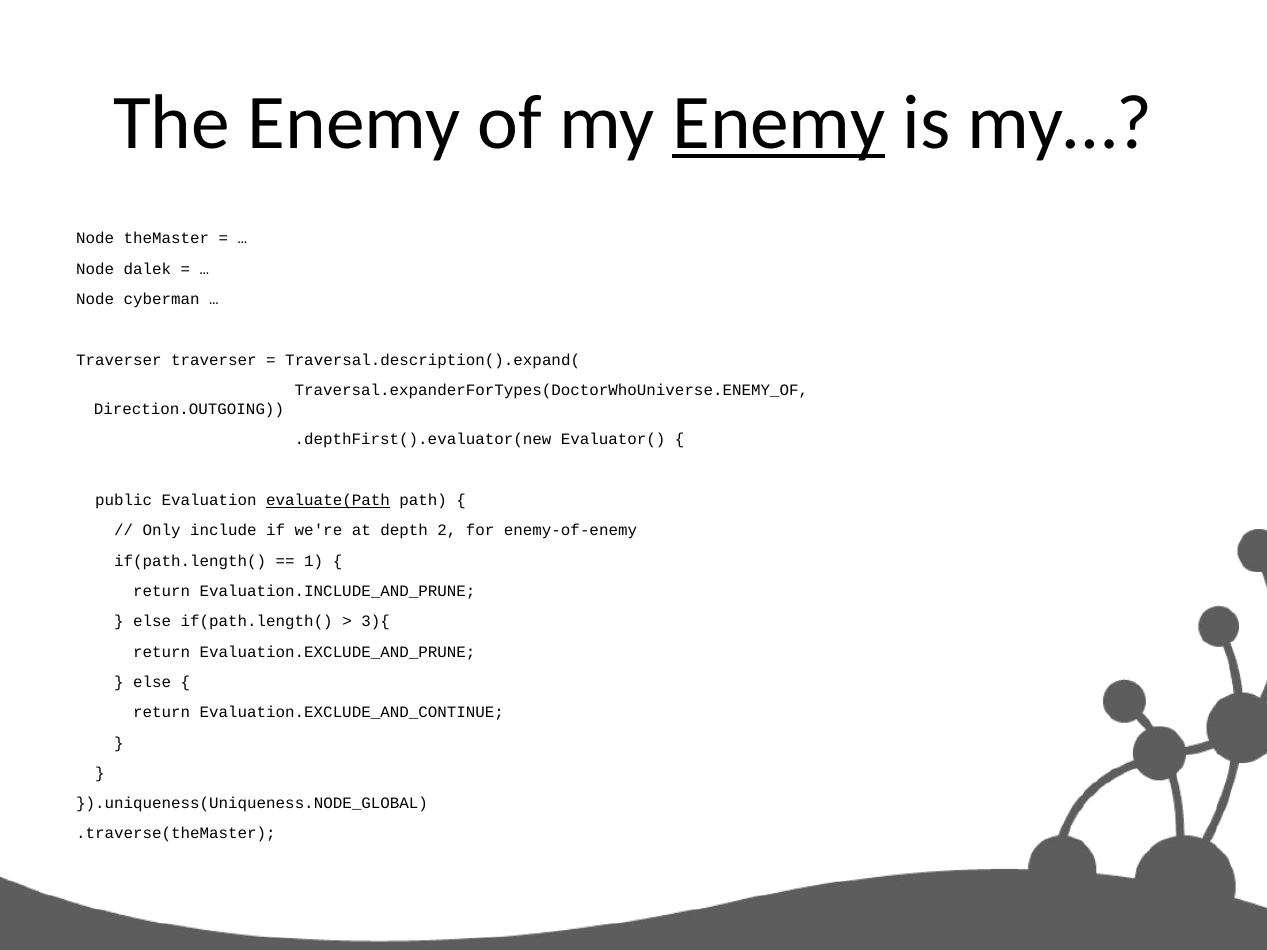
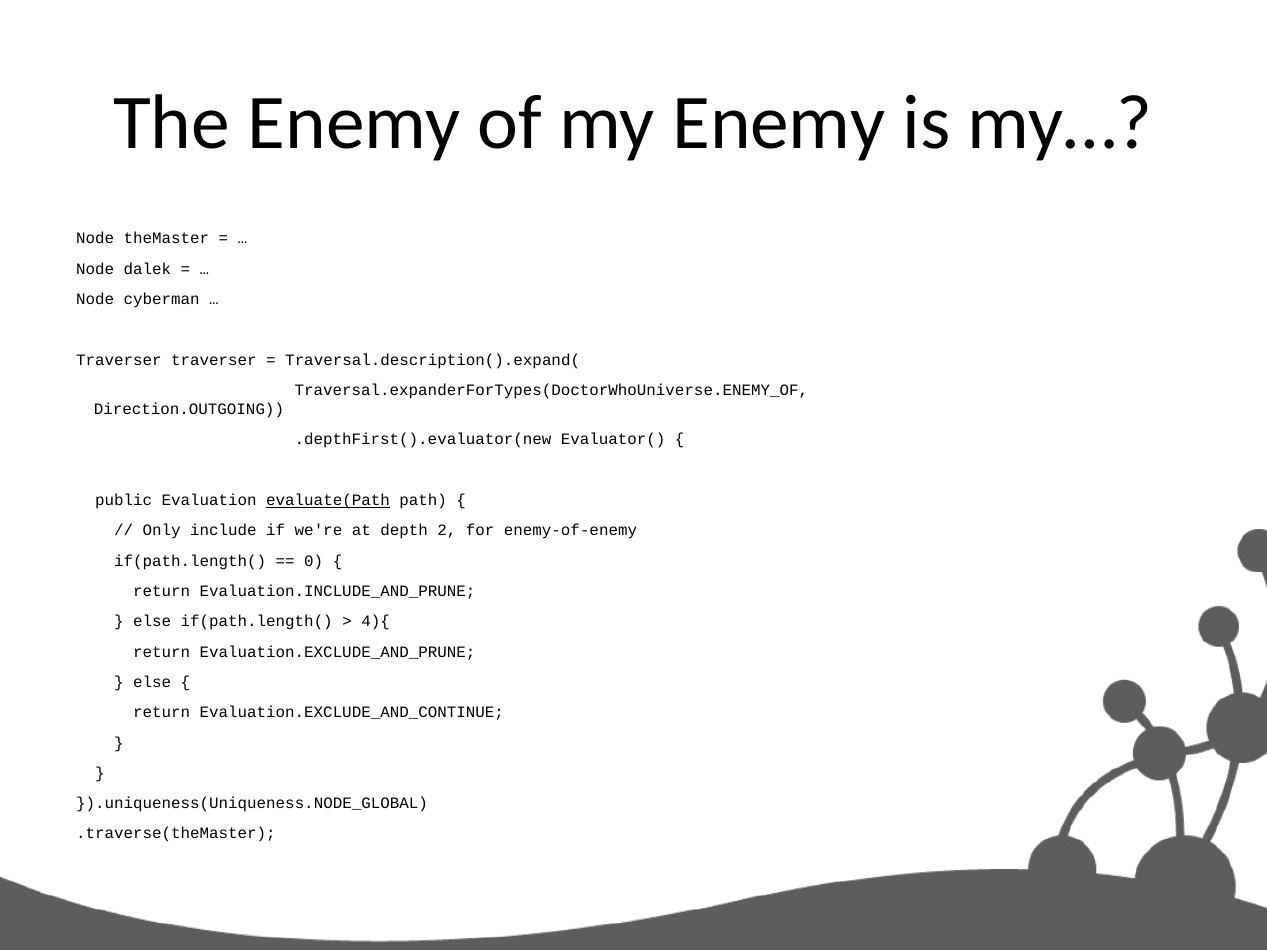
Enemy underline: present -> none (779, 123)
1: 1 -> 0 (314, 561)
3){: 3){ -> 4){ (376, 622)
